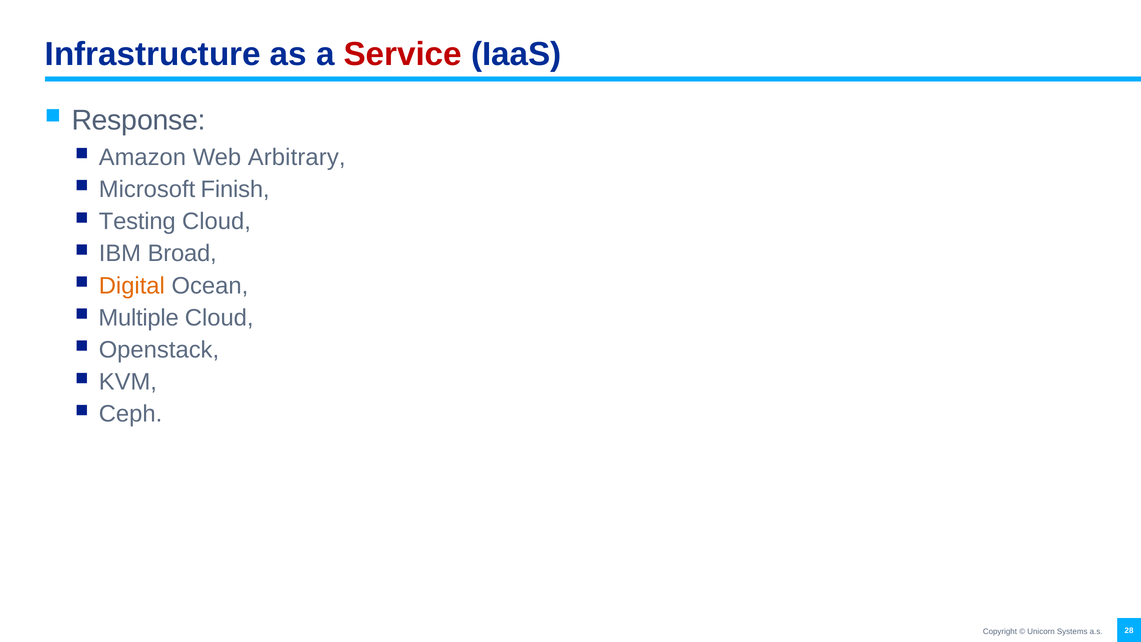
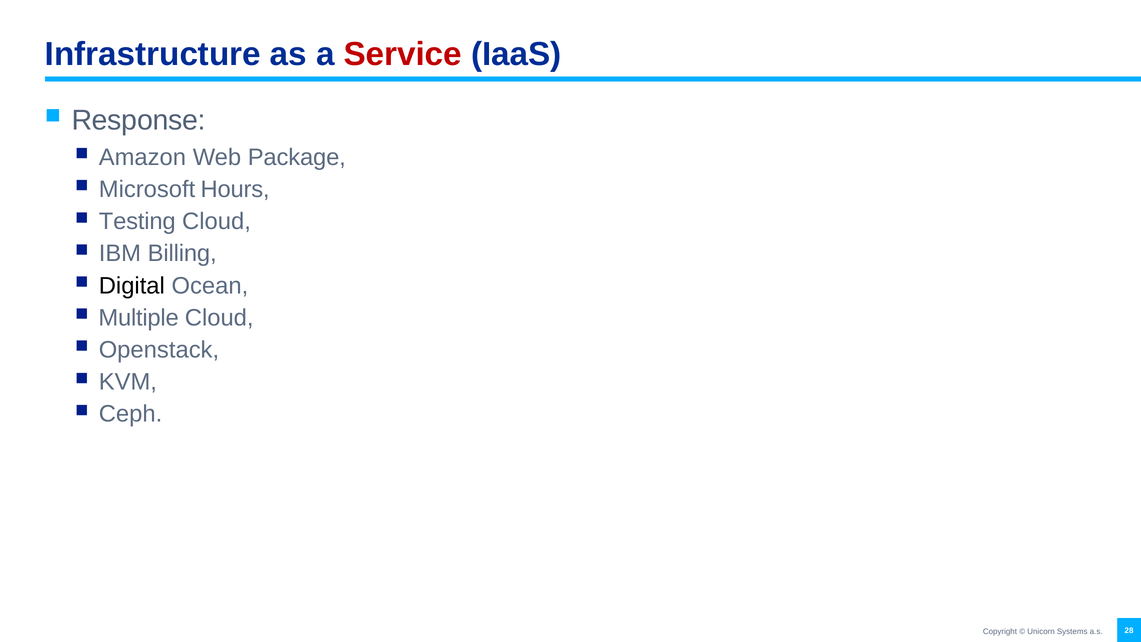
Arbitrary: Arbitrary -> Package (297, 157)
Finish: Finish -> Hours (235, 189)
Broad: Broad -> Billing (182, 254)
Digital colour: orange -> black (132, 286)
